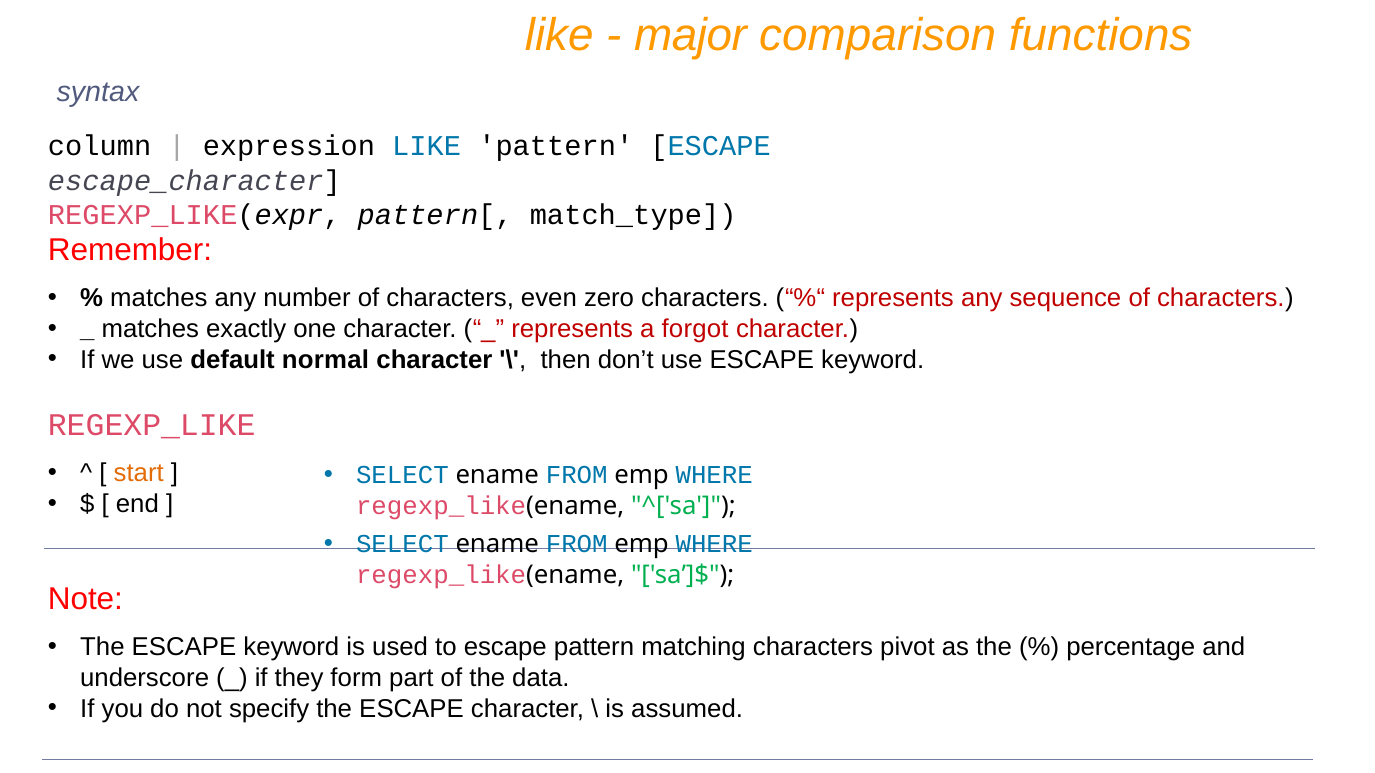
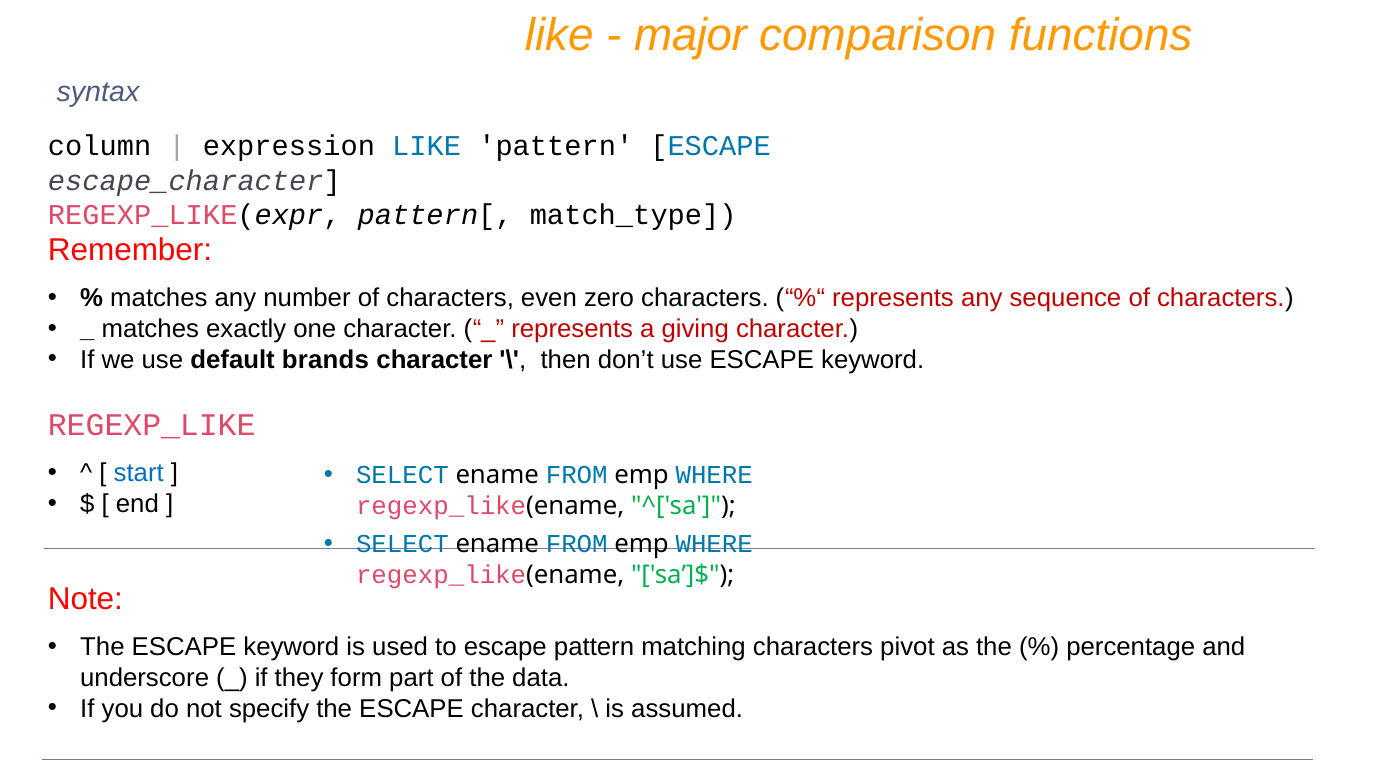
forgot: forgot -> giving (695, 329)
normal: normal -> brands (325, 360)
start colour: orange -> blue (139, 473)
